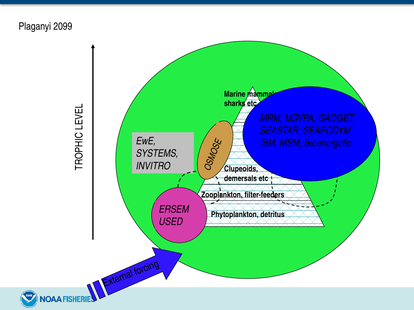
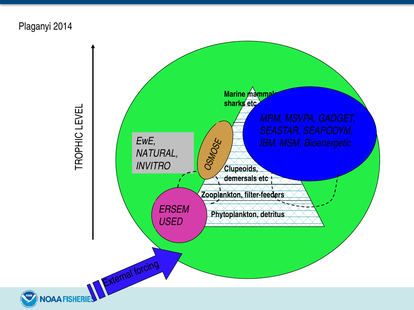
2099: 2099 -> 2014 (63, 27)
SYSTEMS: SYSTEMS -> NATURAL (157, 154)
